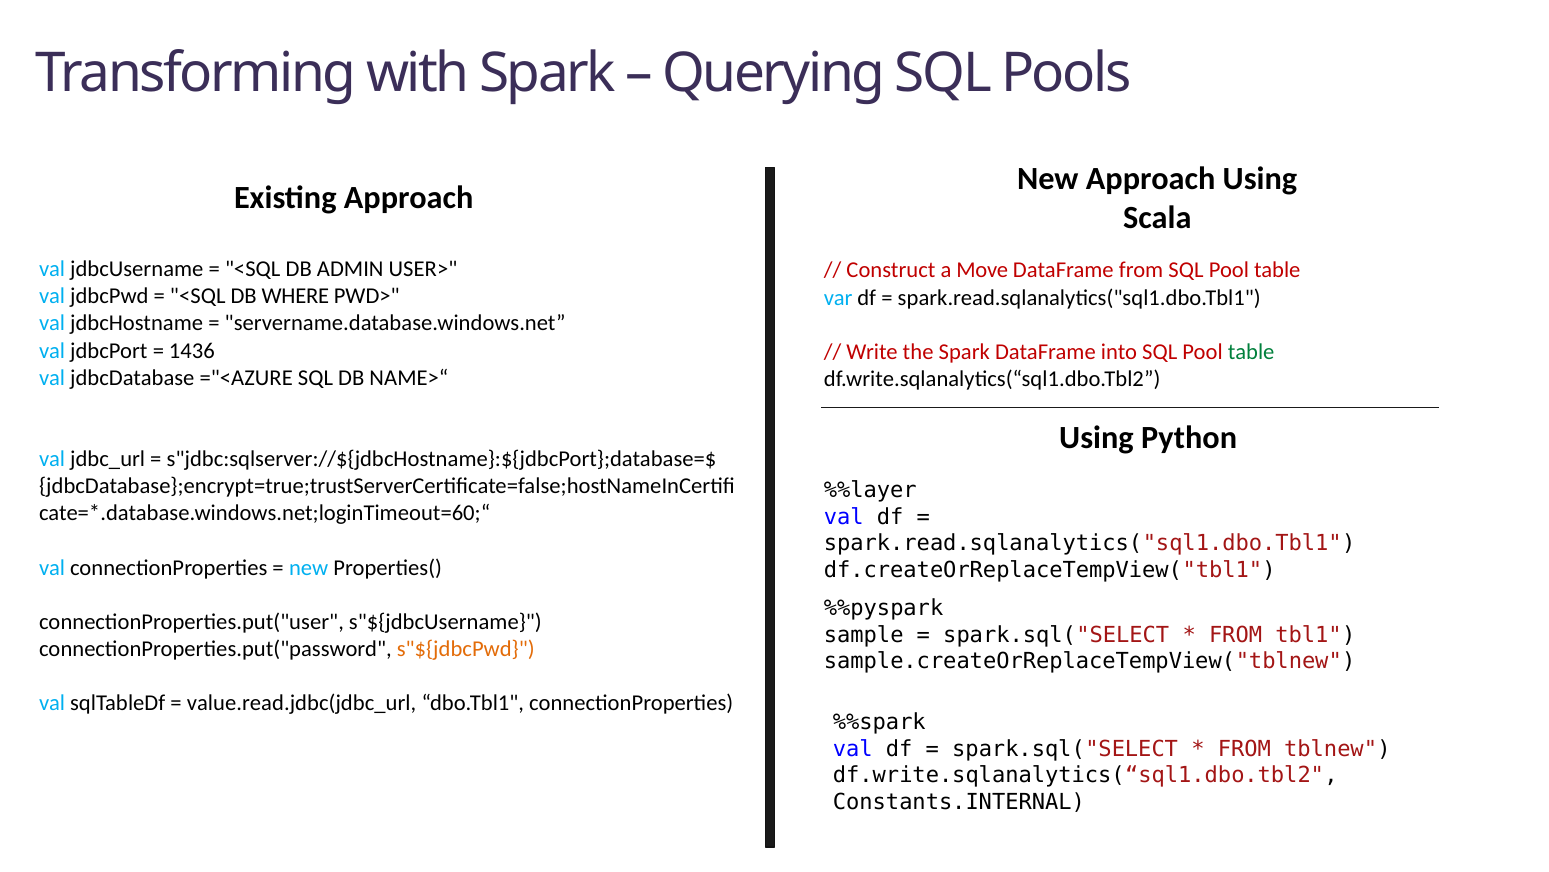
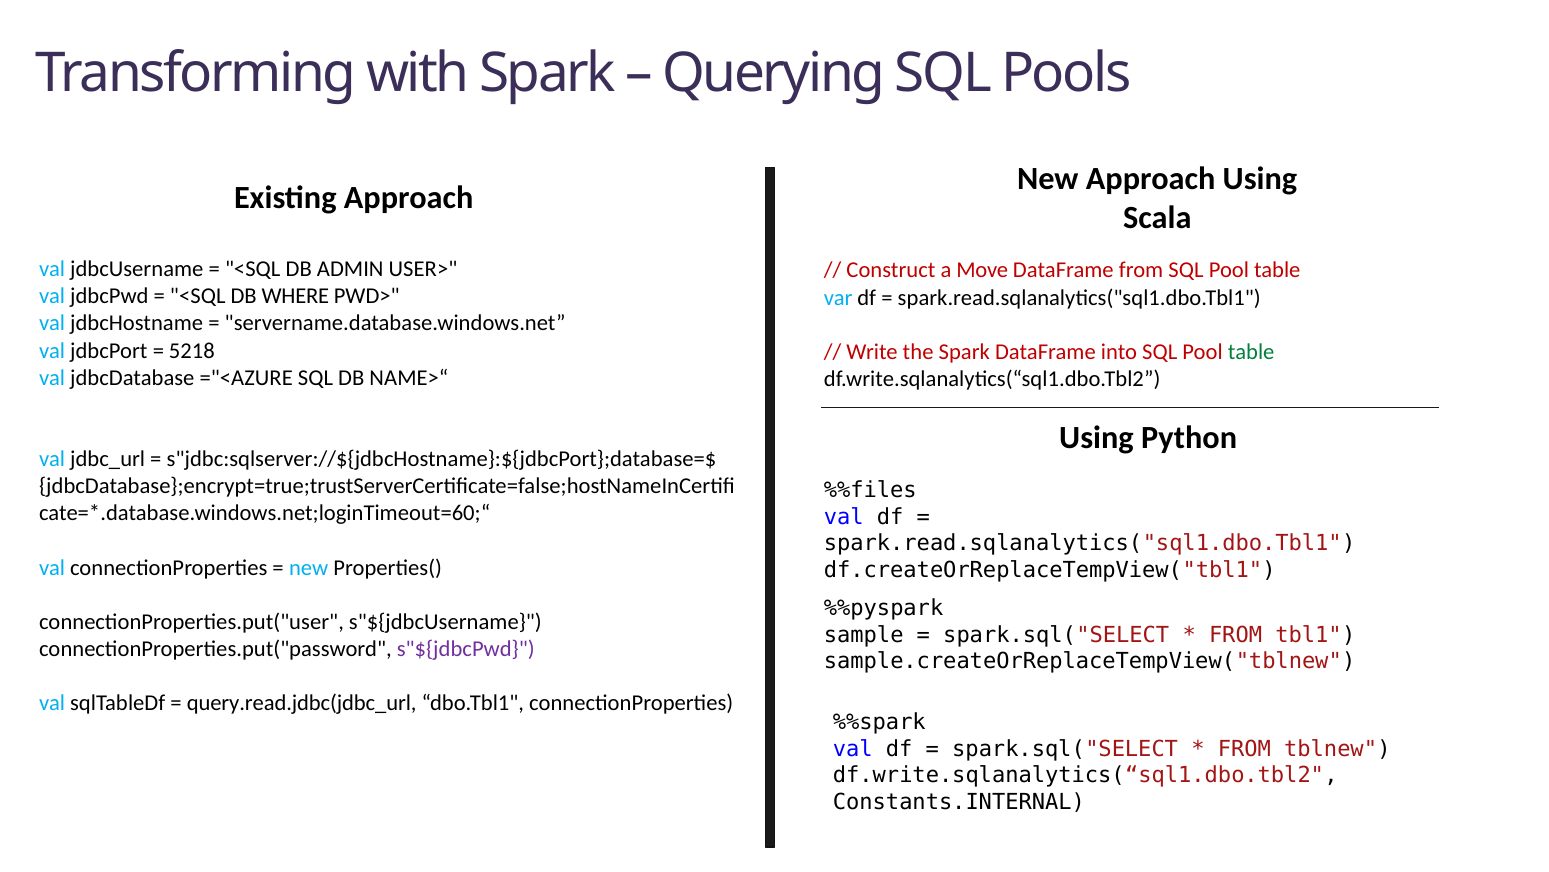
1436: 1436 -> 5218 (192, 350)
%%layer: %%layer -> %%files (870, 490)
s"${jdbcPwd colour: orange -> purple (466, 649)
value.read.jdbc(jdbc_url: value.read.jdbc(jdbc_url -> query.read.jdbc(jdbc_url (302, 703)
